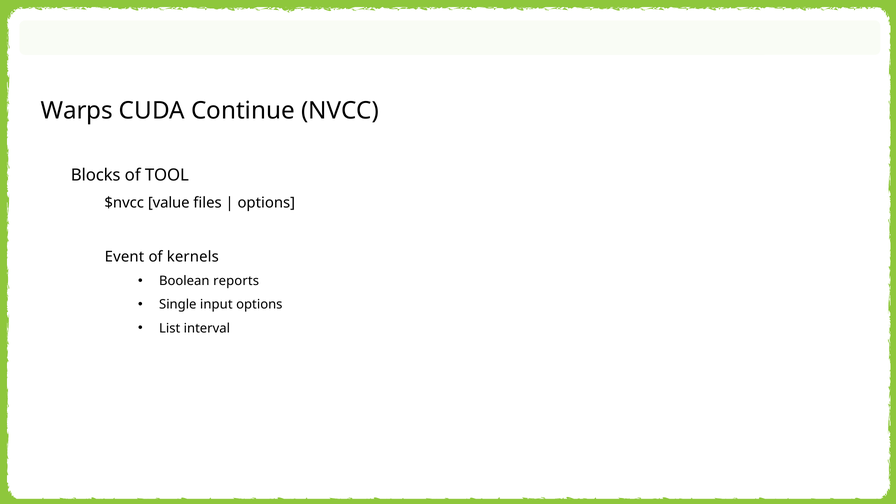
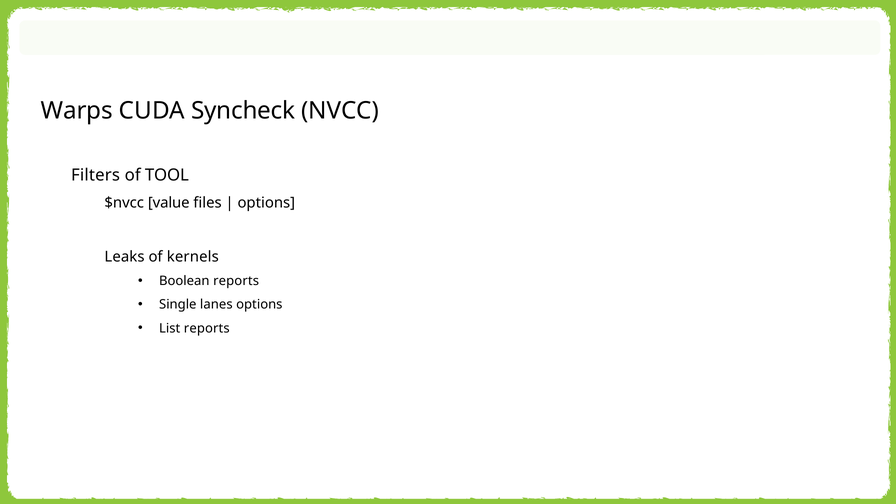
Continue: Continue -> Syncheck (243, 111)
Blocks: Blocks -> Filters (96, 175)
Event: Event -> Leaks (125, 257)
input: input -> lanes (216, 305)
List interval: interval -> reports (207, 328)
